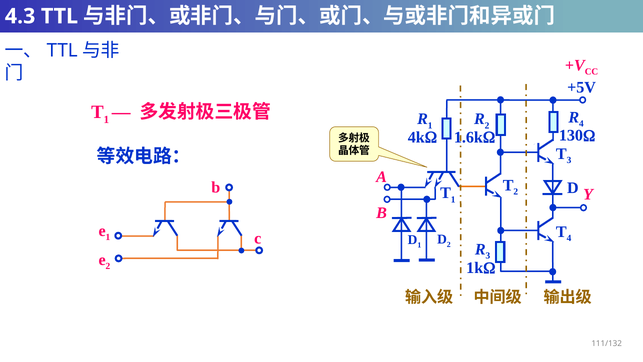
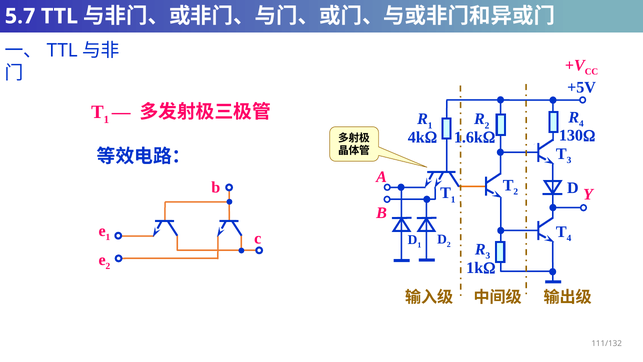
4.3: 4.3 -> 5.7 (20, 16)
